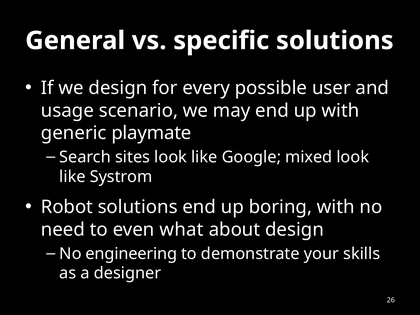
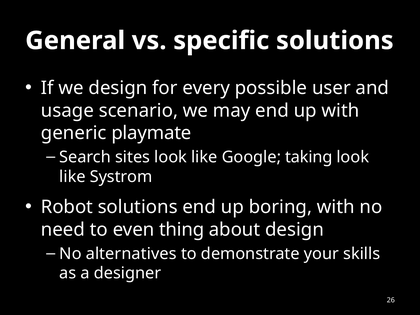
mixed: mixed -> taking (309, 157)
what: what -> thing (182, 230)
engineering: engineering -> alternatives (131, 254)
